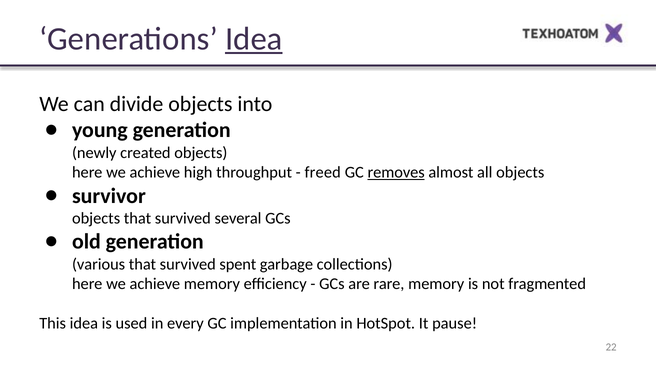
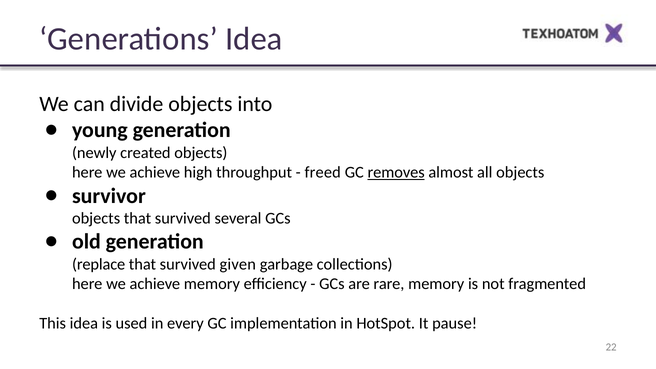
Idea underline: present -> none (254, 39)
various: various -> replace (99, 264)
spent: spent -> given (238, 264)
